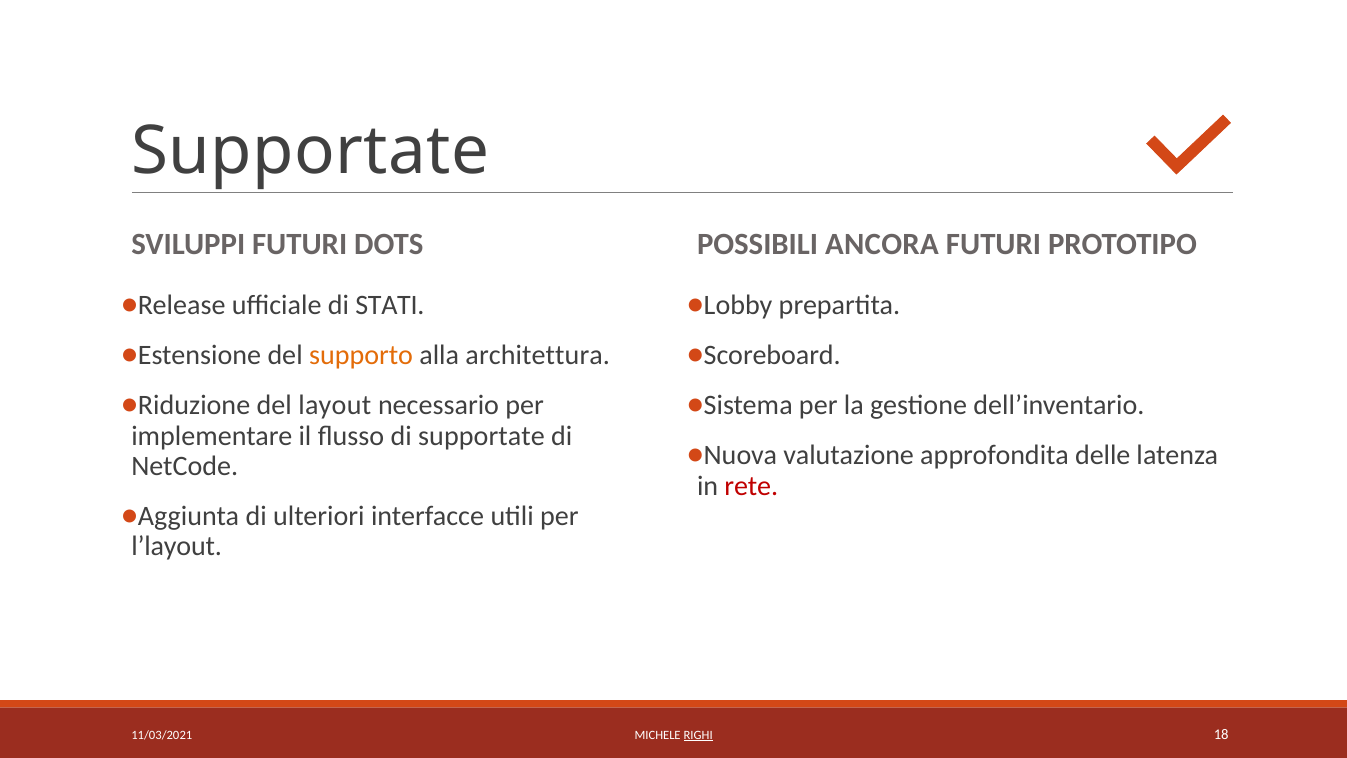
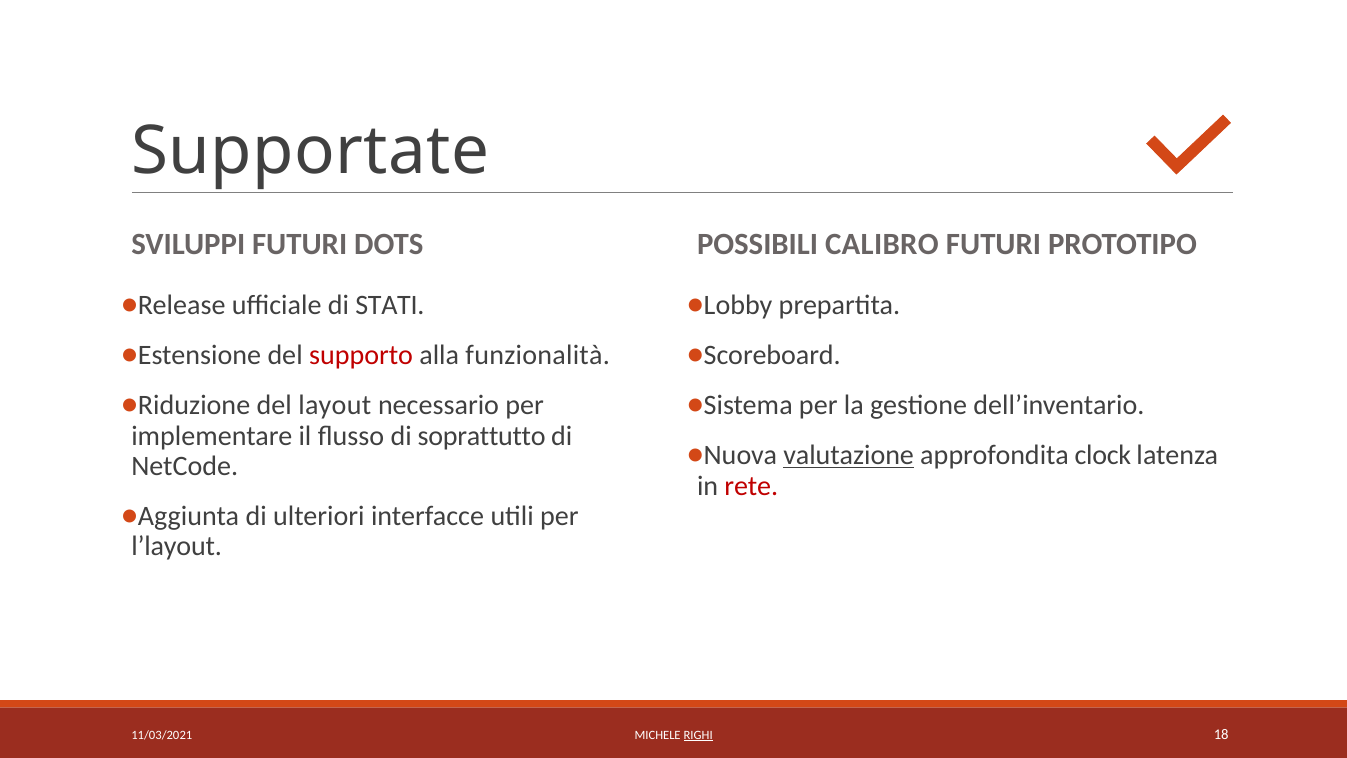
ANCORA: ANCORA -> CALIBRO (882, 244)
supporto colour: orange -> red (361, 355)
architettura: architettura -> funzionalità (538, 355)
di supportate: supportate -> soprattutto (482, 436)
valutazione underline: none -> present (849, 455)
delle: delle -> clock (1103, 455)
